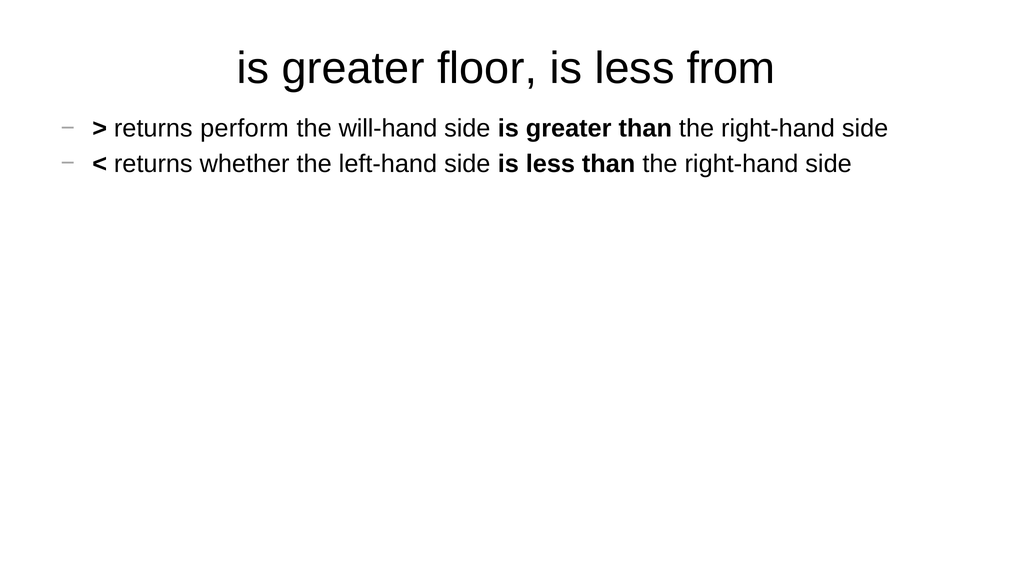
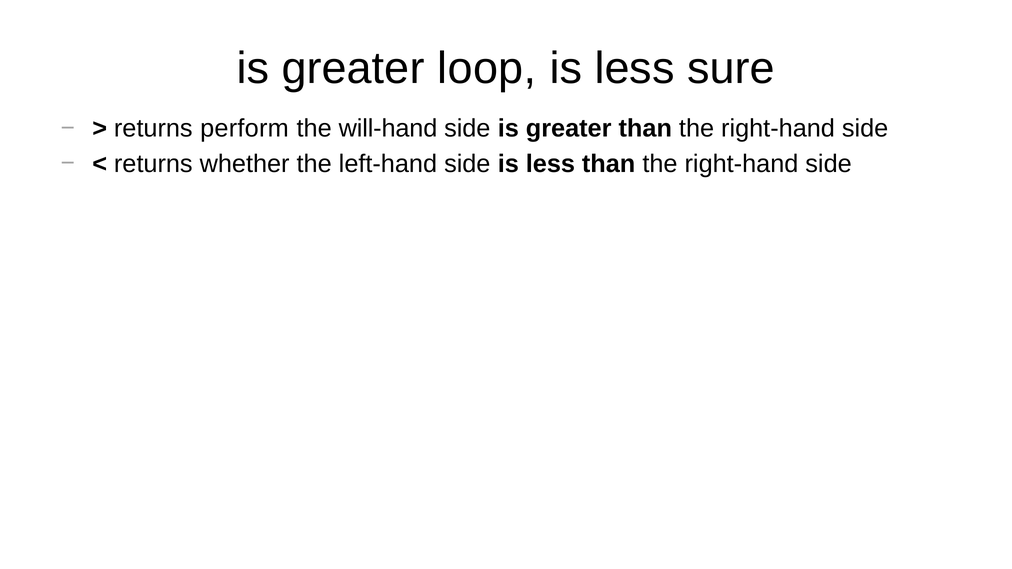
floor: floor -> loop (487, 68)
from: from -> sure (731, 68)
